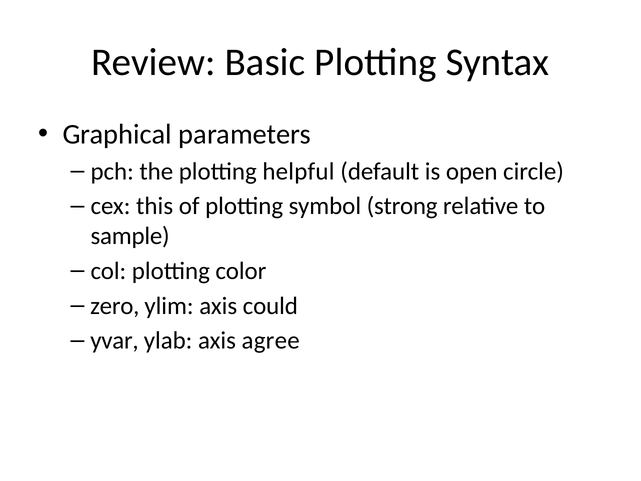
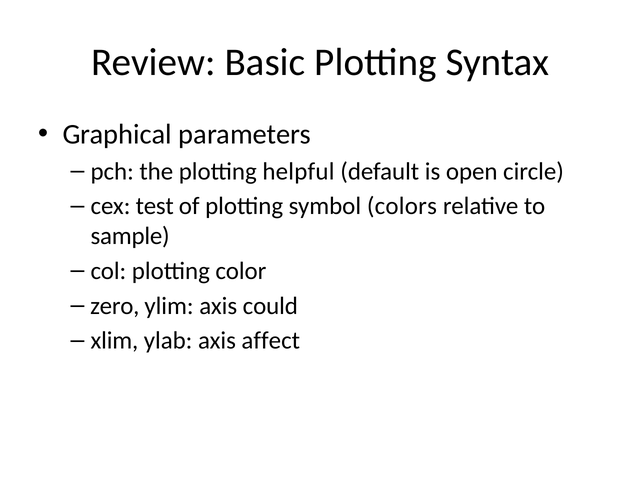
this: this -> test (155, 206)
strong: strong -> colors (402, 206)
yvar: yvar -> xlim (114, 341)
agree: agree -> affect (271, 341)
